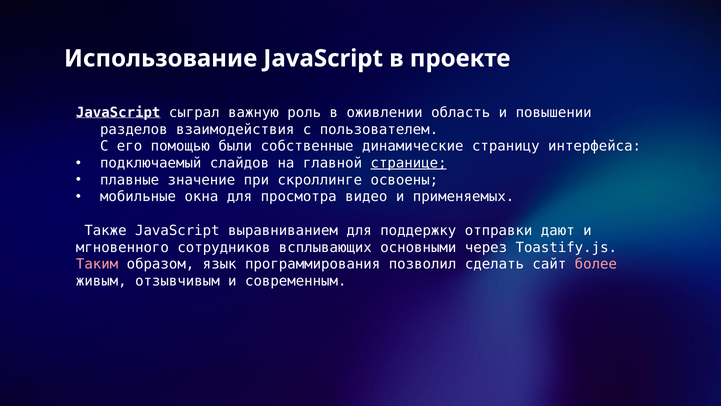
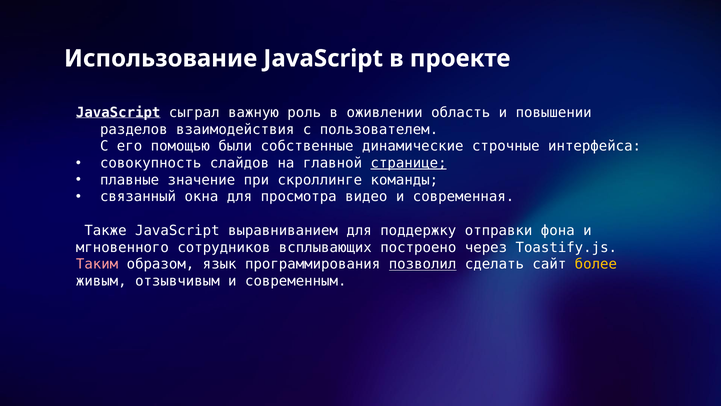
страницу: страницу -> строчные (506, 146)
подключаемый: подключаемый -> совокупность (151, 163)
освоены: освоены -> команды (404, 180)
мобильные: мобильные -> связанный (138, 197)
применяемых: применяемых -> современная (464, 197)
дают: дают -> фона (558, 230)
основными: основными -> построено (418, 247)
позволил underline: none -> present (423, 264)
более colour: pink -> yellow (596, 264)
